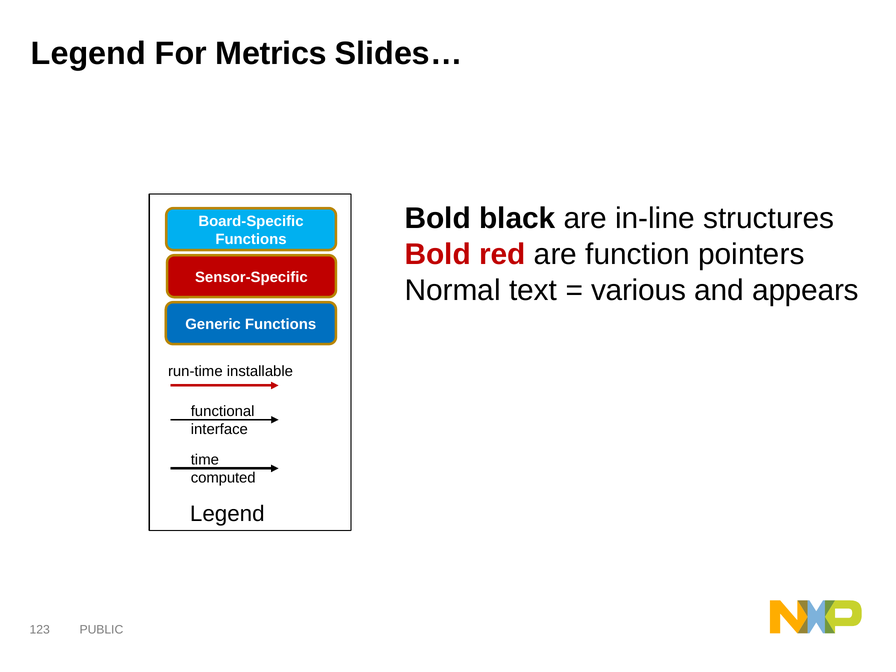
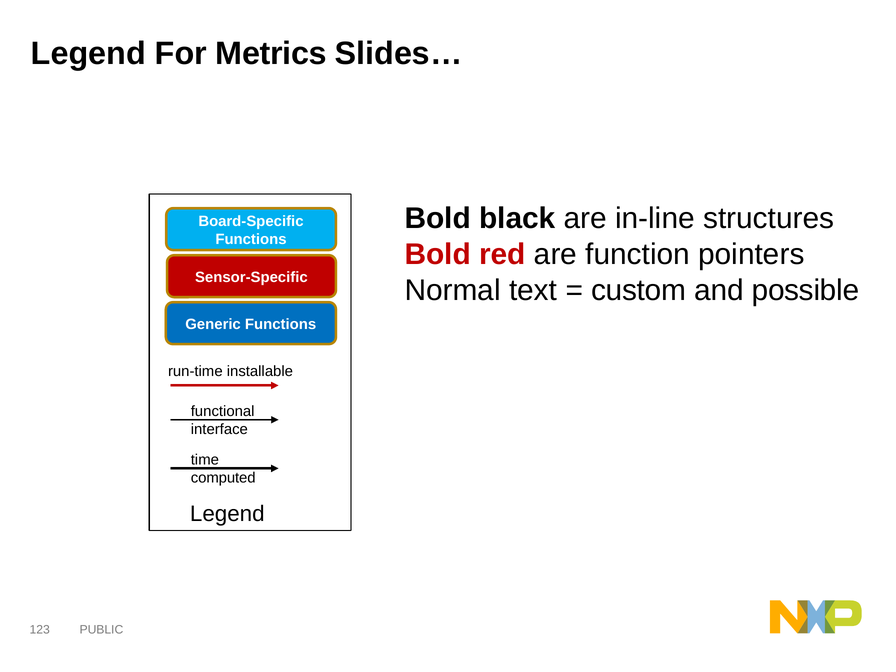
various: various -> custom (639, 290)
appears: appears -> possible (805, 290)
